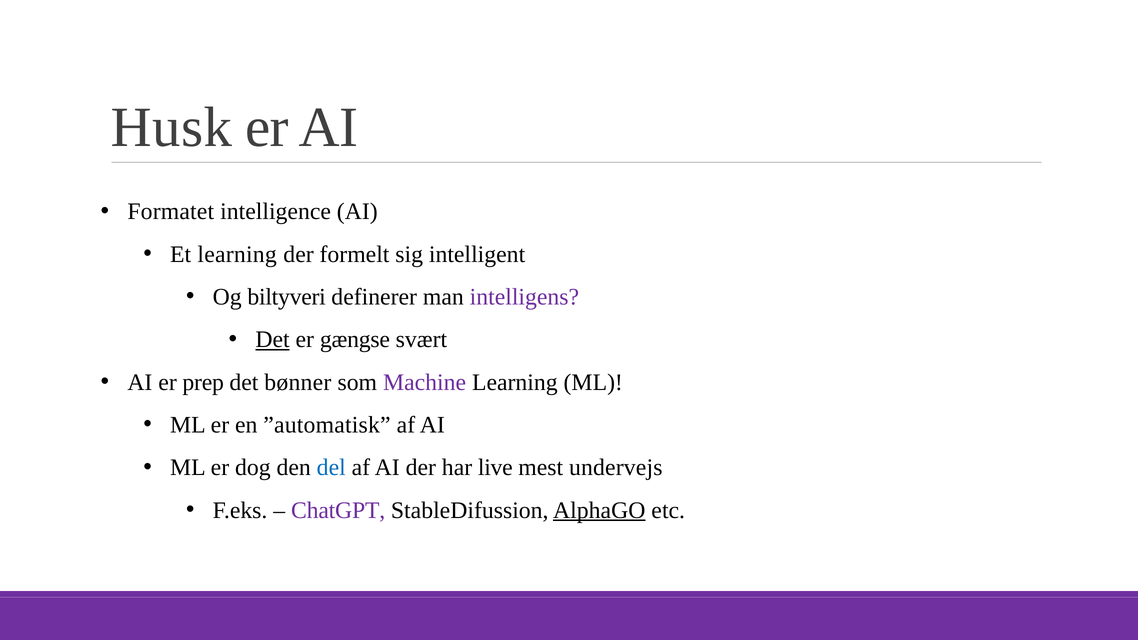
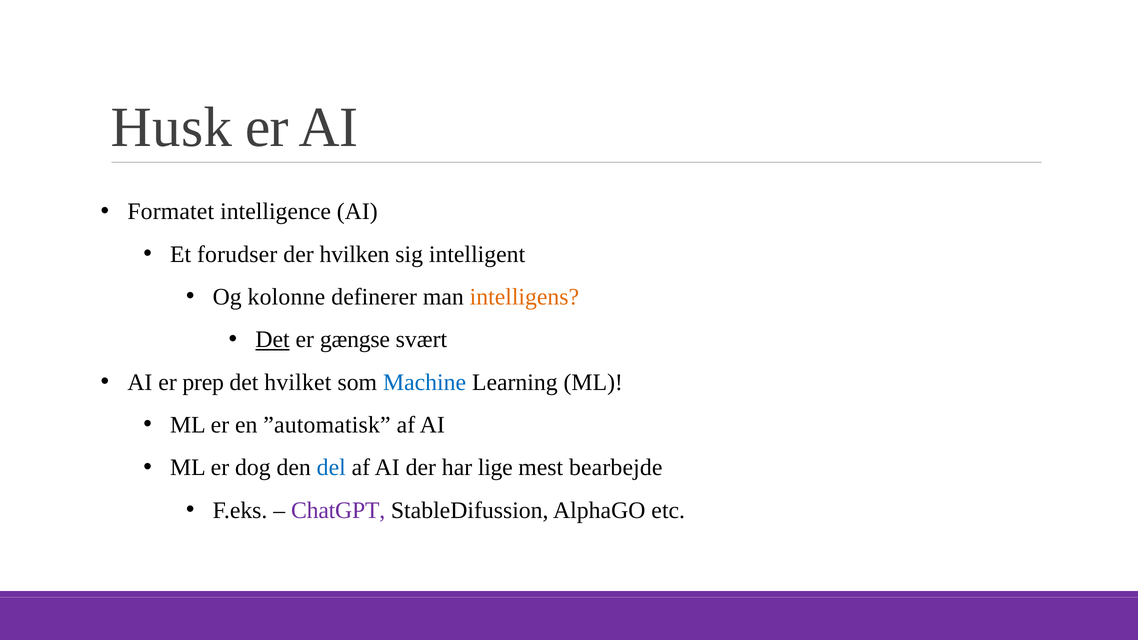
Et learning: learning -> forudser (237, 254)
formelt: formelt -> hvilken (355, 254)
biltyveri: biltyveri -> kolonne (286, 297)
intelligens colour: purple -> orange (524, 297)
bønner: bønner -> hvilket (298, 382)
Machine colour: purple -> blue (425, 382)
live: live -> lige (495, 468)
undervejs: undervejs -> bearbejde (616, 468)
AlphaGO underline: present -> none (599, 510)
